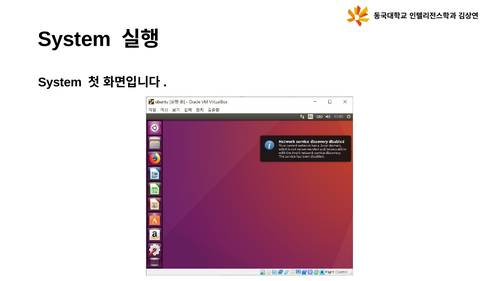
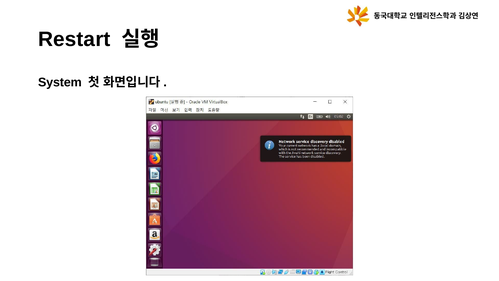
System: System -> Restart (74, 39)
